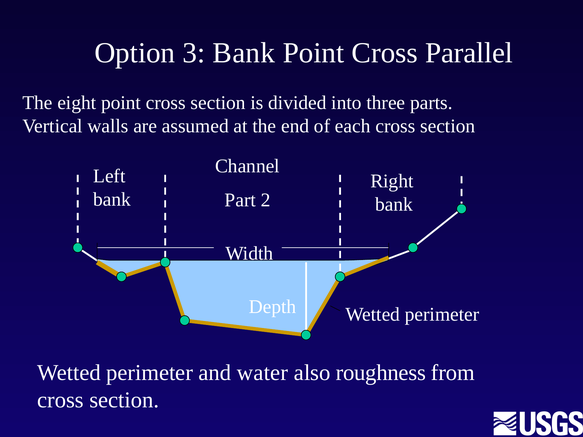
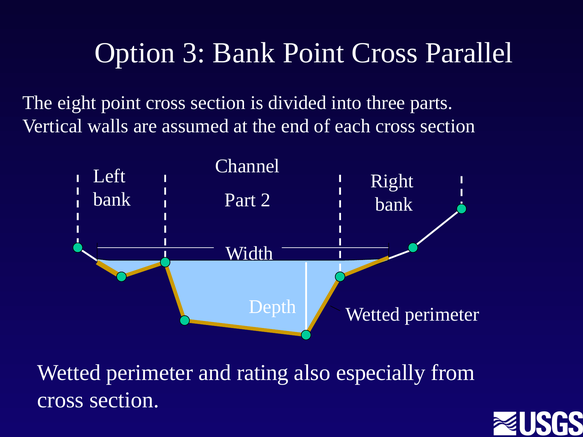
water: water -> rating (263, 373)
roughness: roughness -> especially (381, 373)
